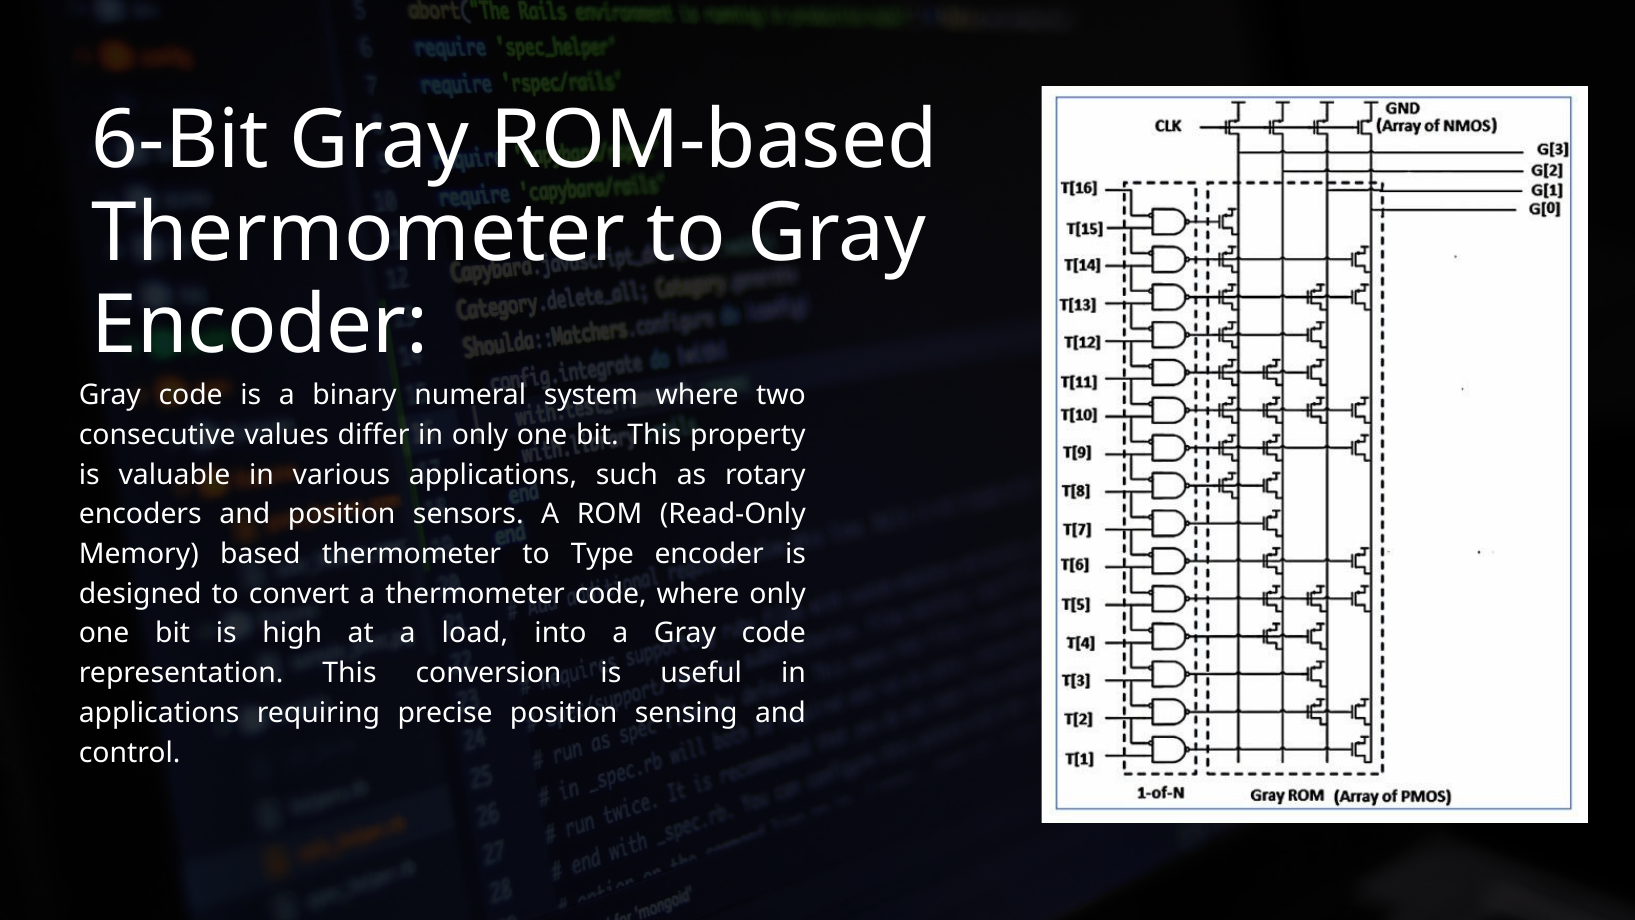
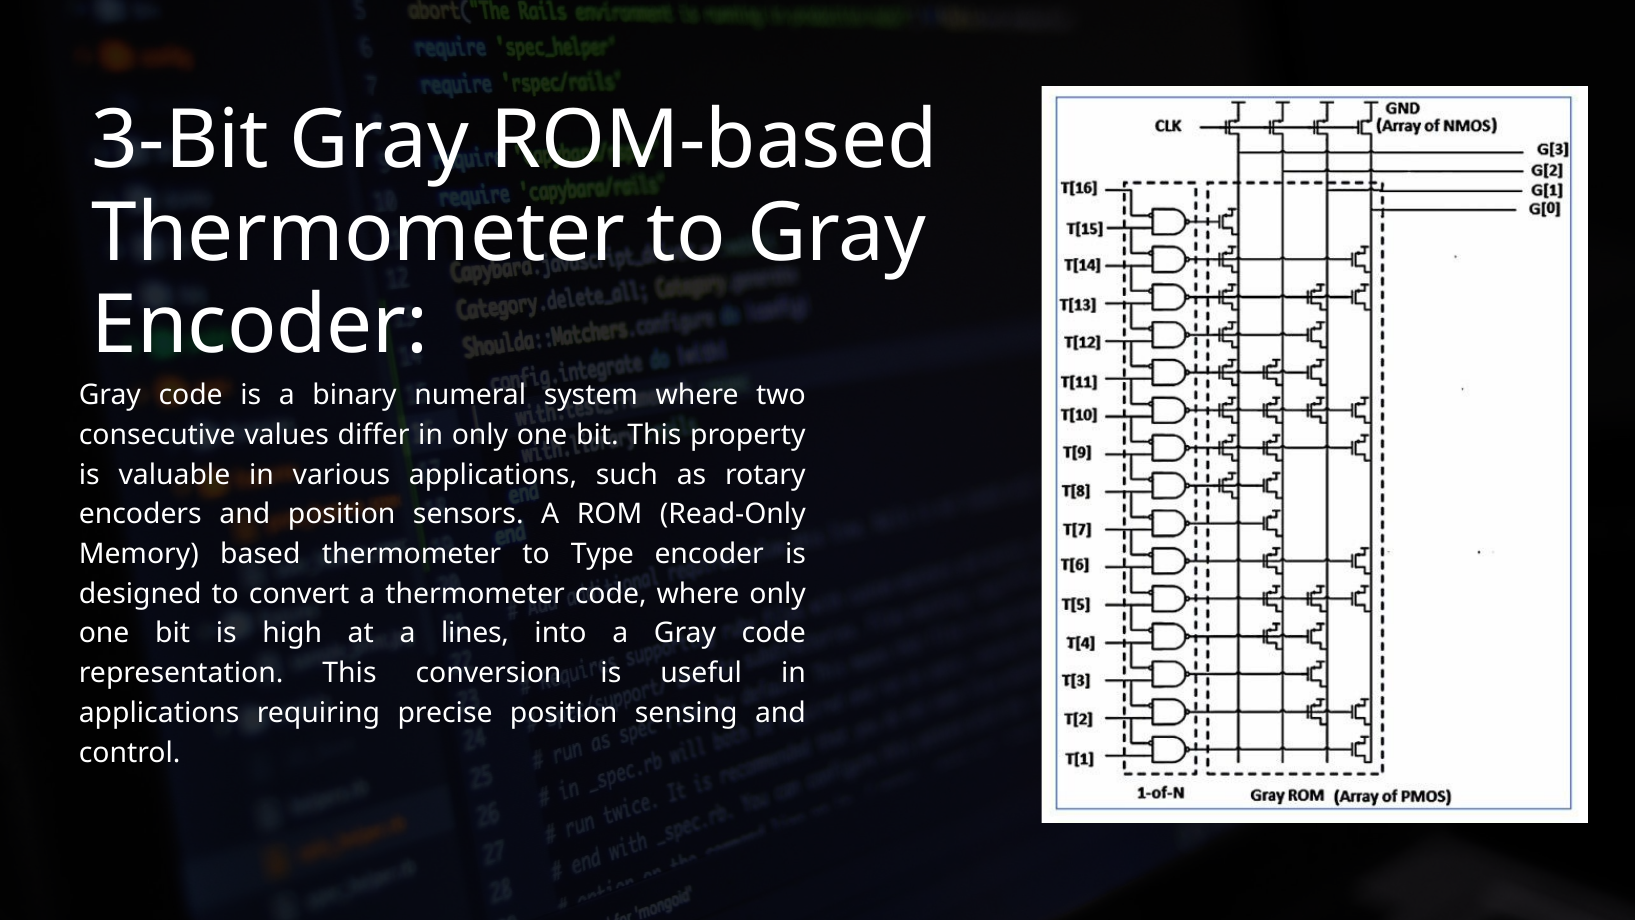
6-Bit: 6-Bit -> 3-Bit (180, 141)
load: load -> lines (475, 633)
